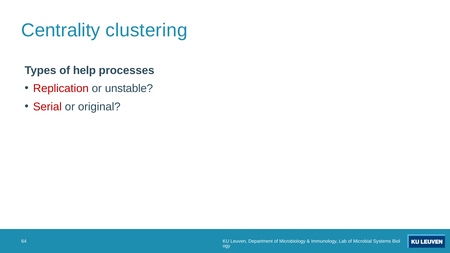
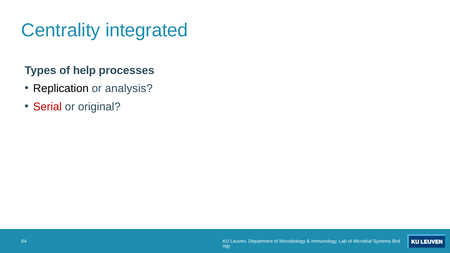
clustering: clustering -> integrated (147, 30)
Replication colour: red -> black (61, 89)
unstable: unstable -> analysis (129, 89)
